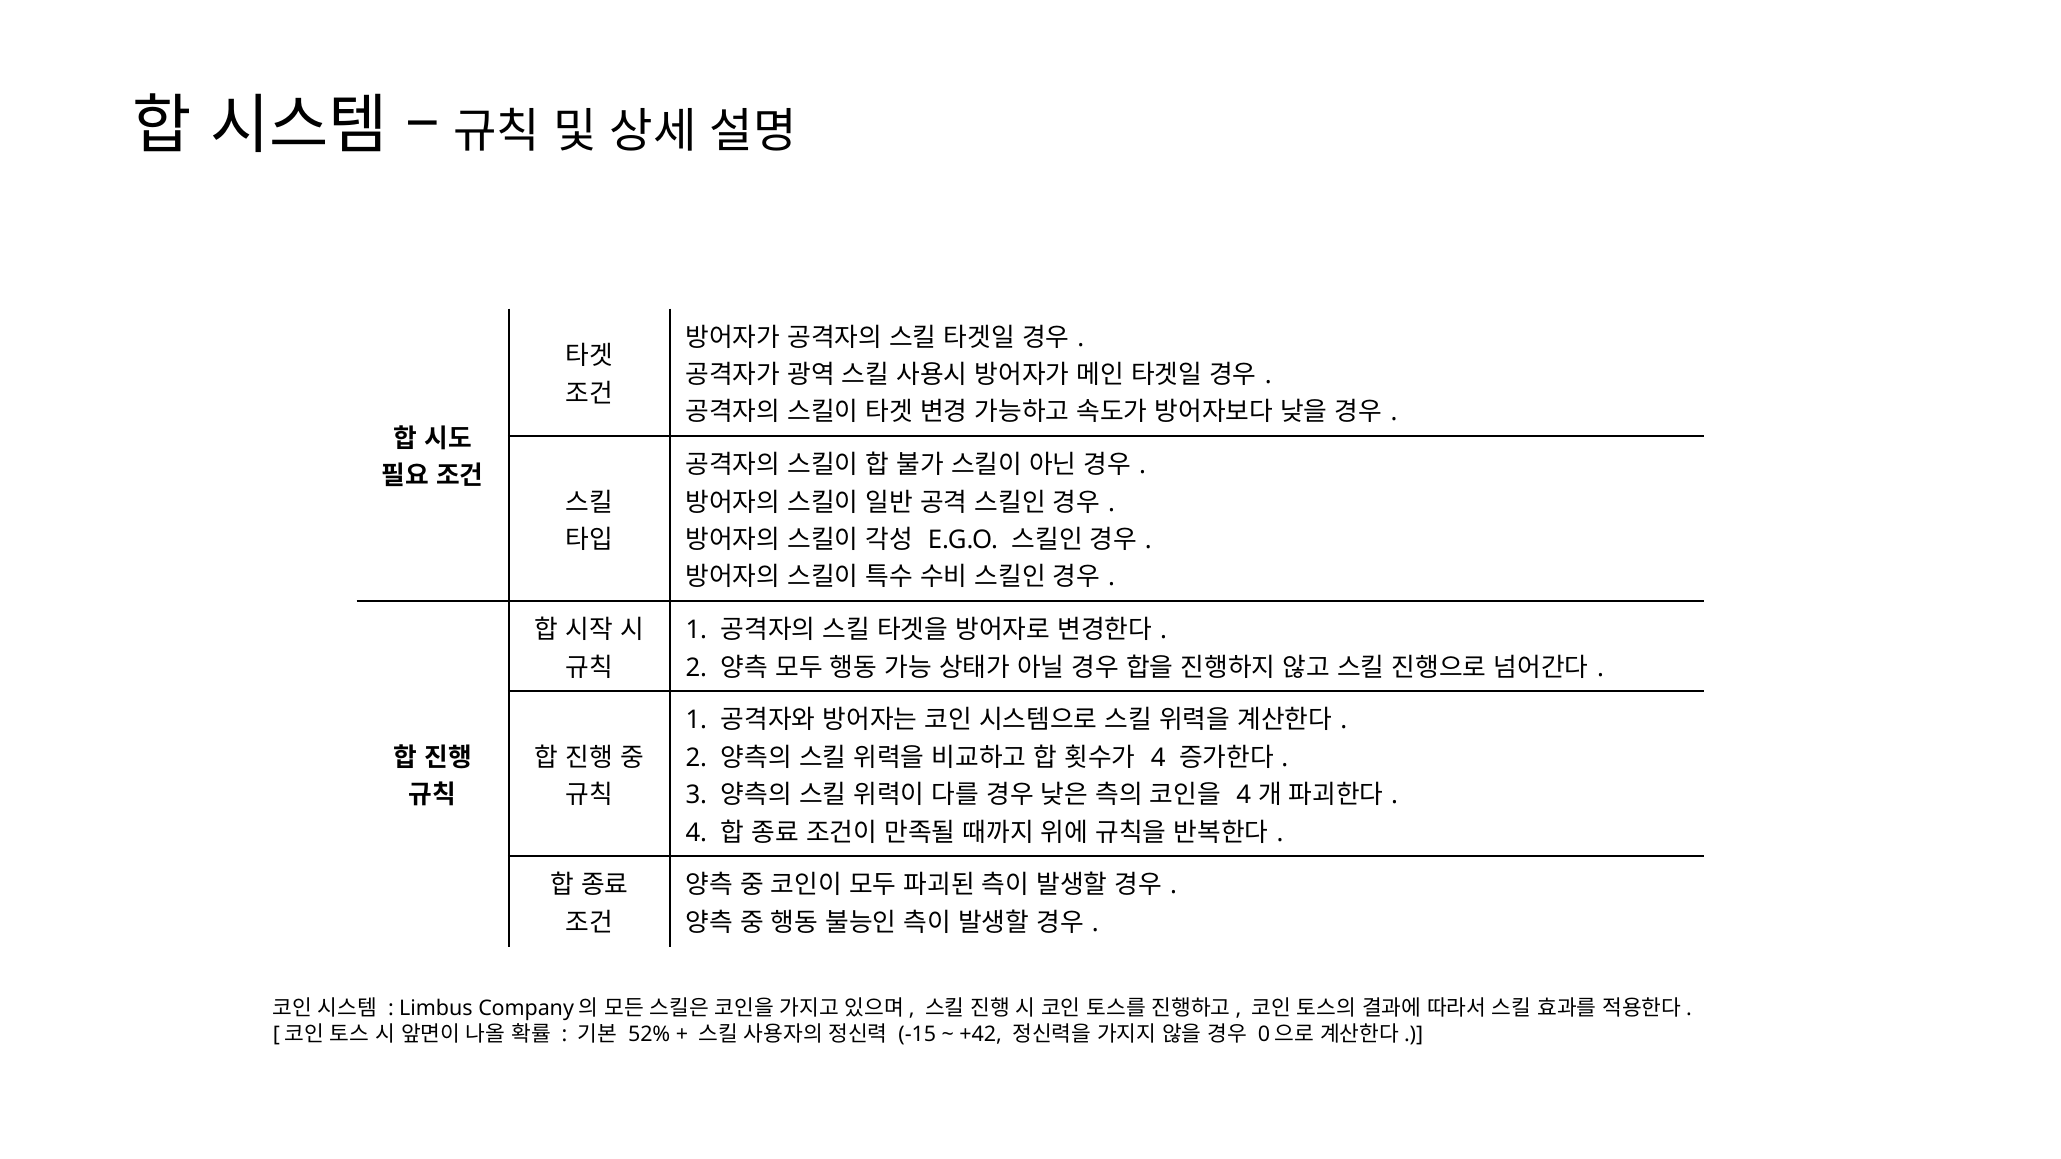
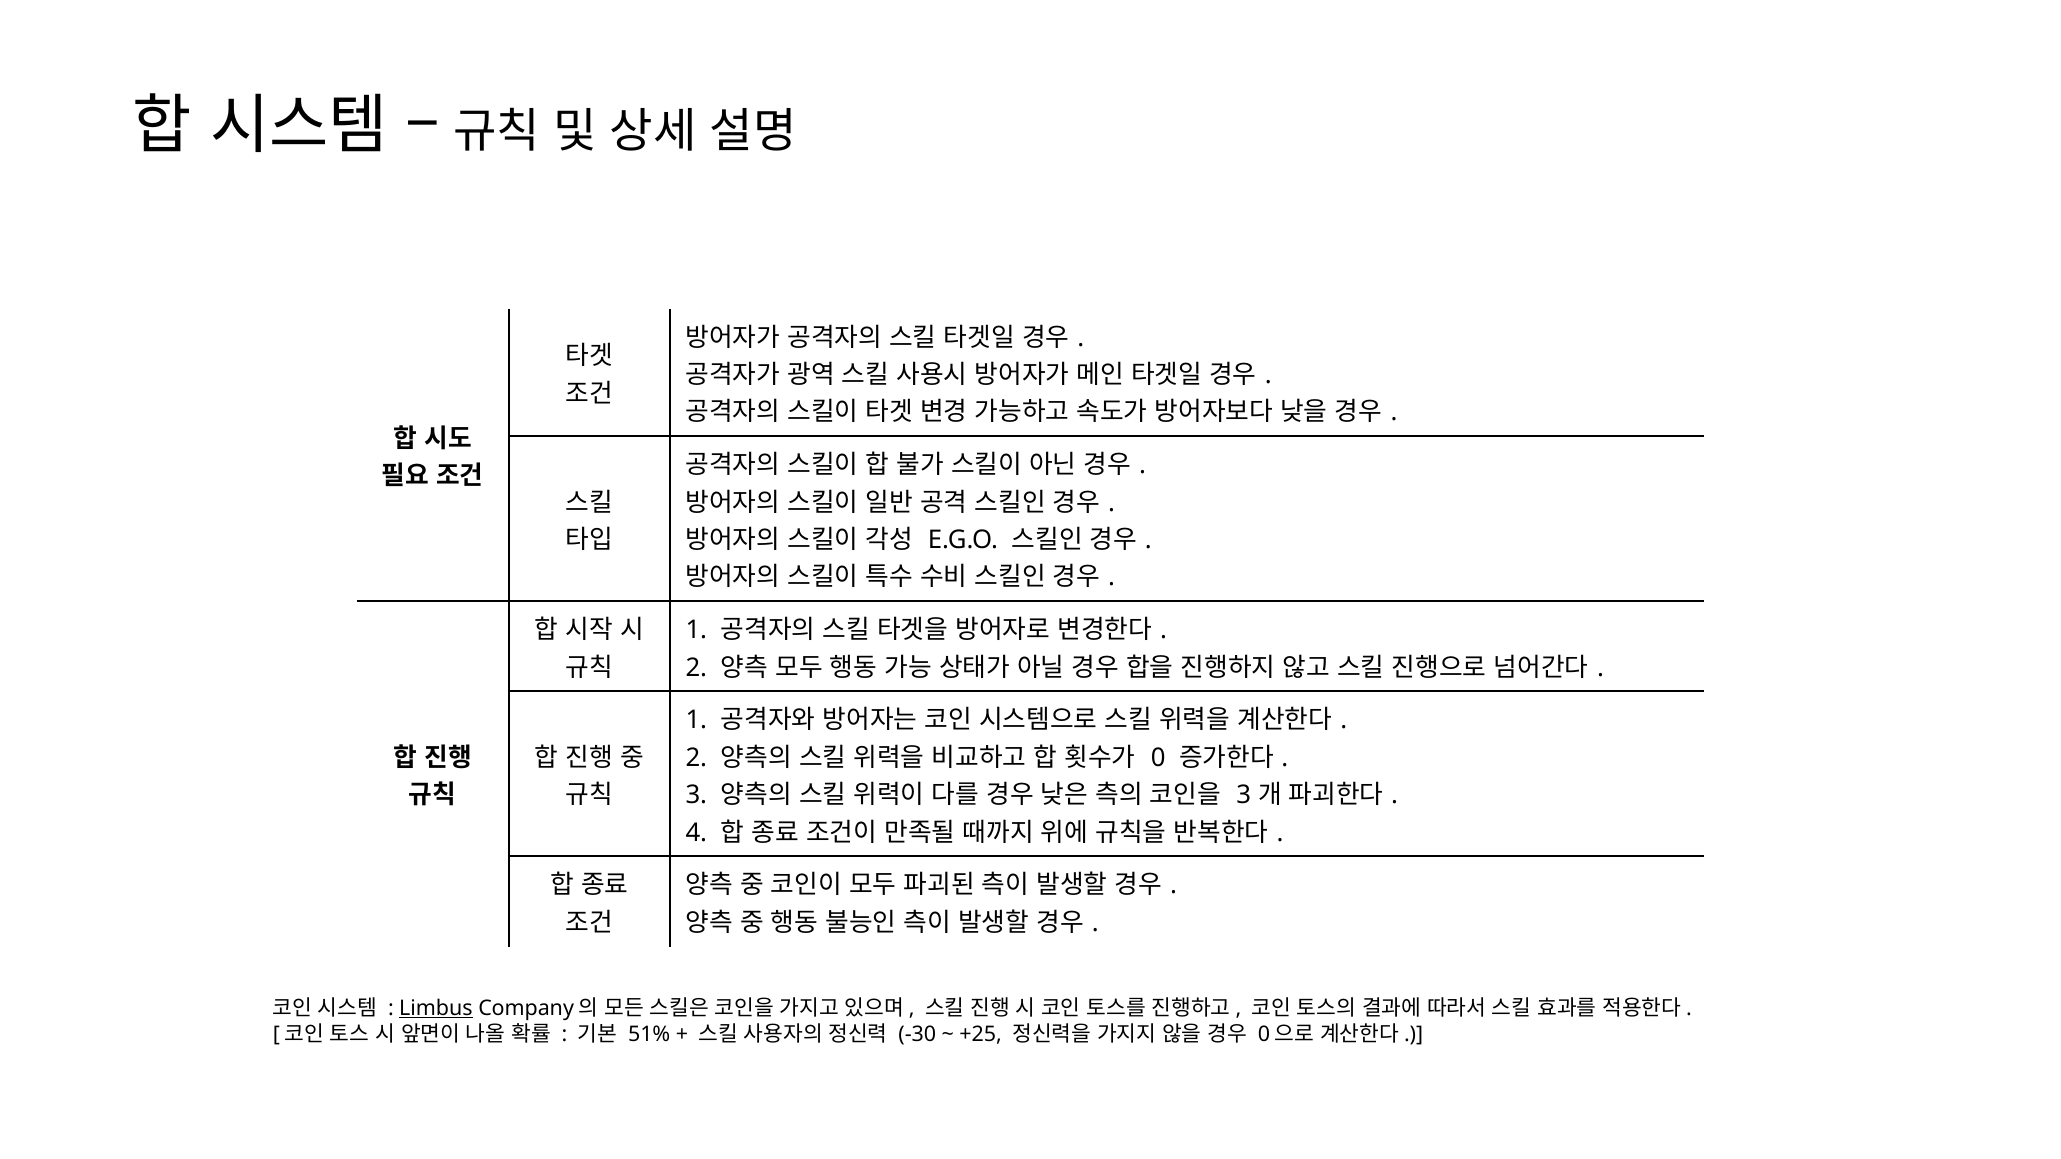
4: 4 -> 0 (1158, 758)
4: 4 -> 3 (1244, 795)
Limbus underline: none -> present (436, 1009)
52%: 52% -> 51% (649, 1034)
-15: -15 -> -30 (917, 1034)
+42: +42 -> +25 (981, 1034)
